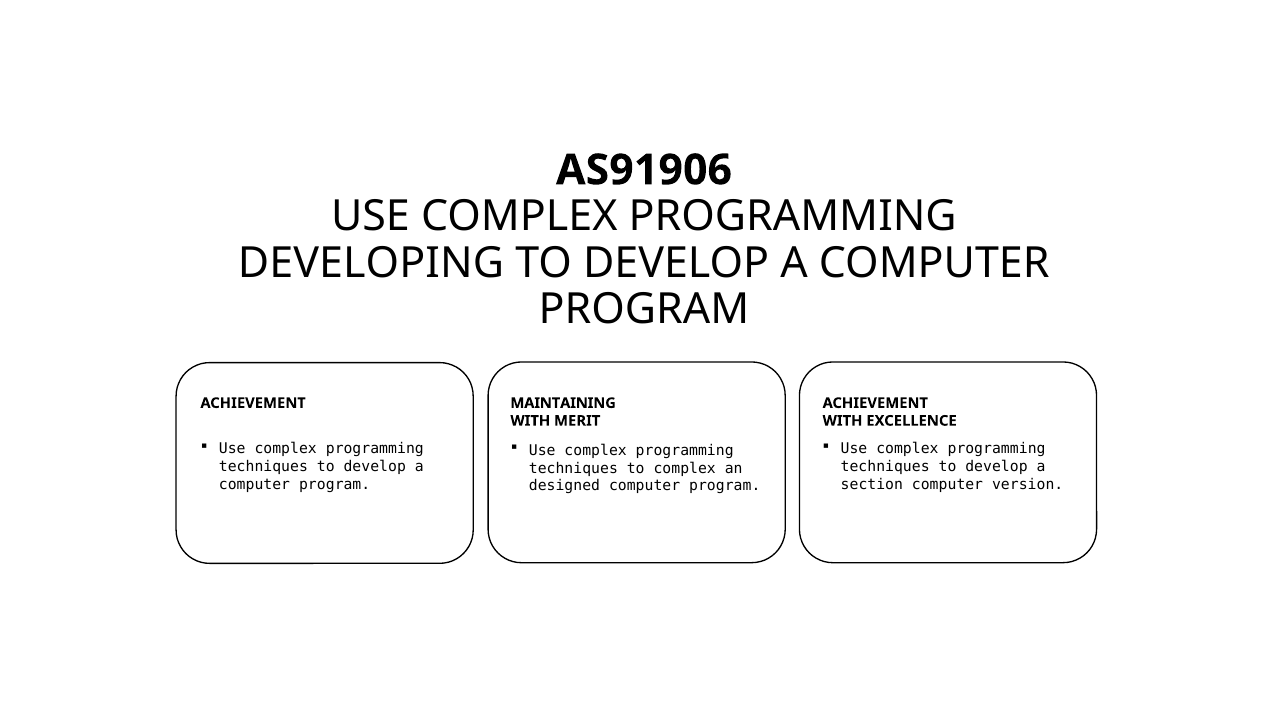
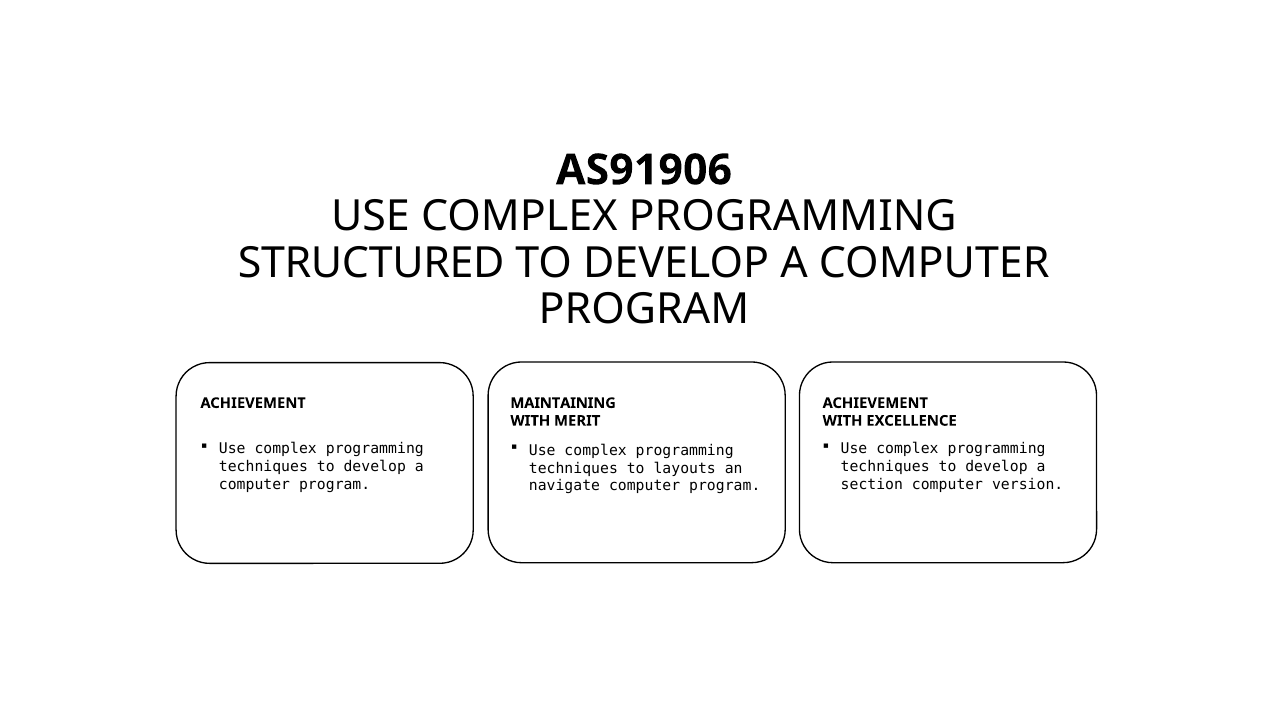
DEVELOPING: DEVELOPING -> STRUCTURED (371, 263)
to complex: complex -> layouts (685, 468)
designed: designed -> navigate (564, 486)
